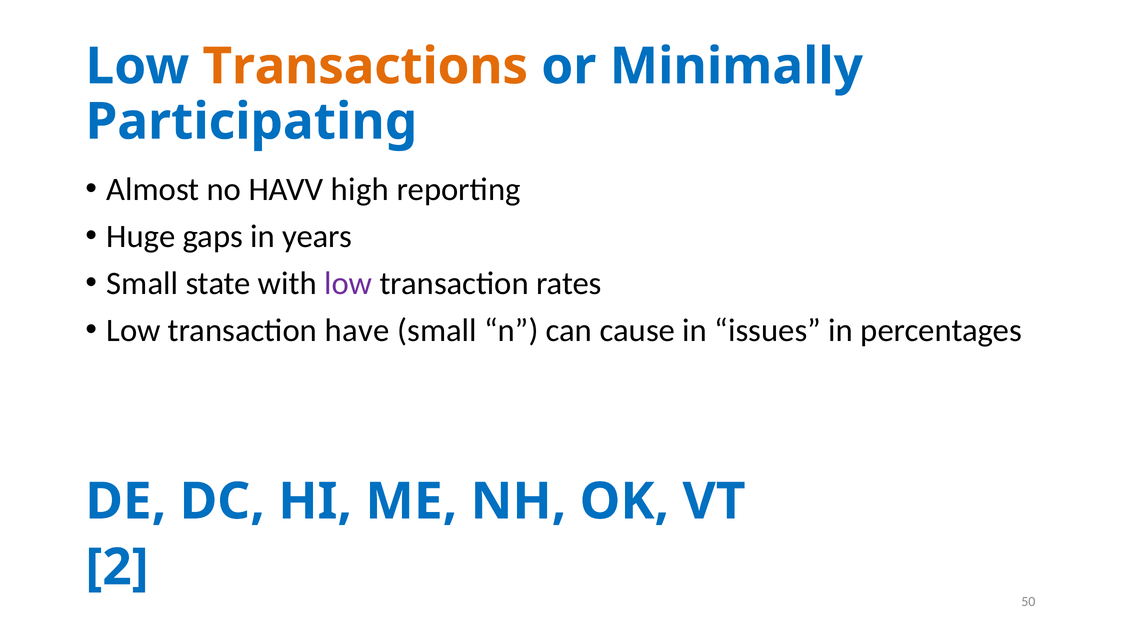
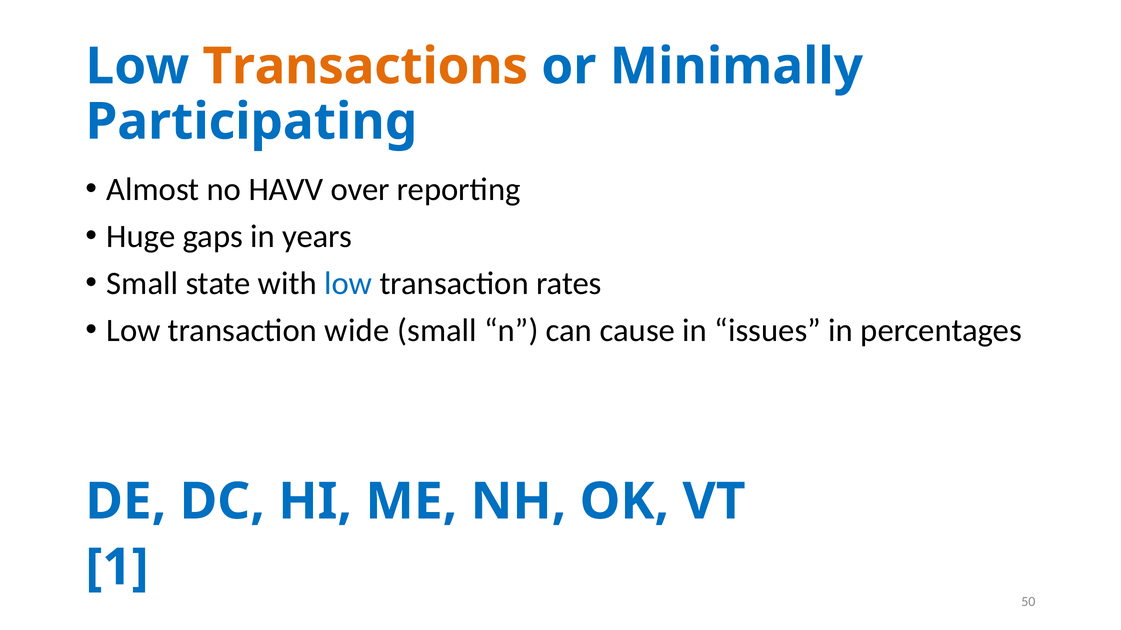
high: high -> over (360, 190)
low colour: purple -> blue (348, 284)
have: have -> wide (357, 331)
2: 2 -> 1 (117, 568)
